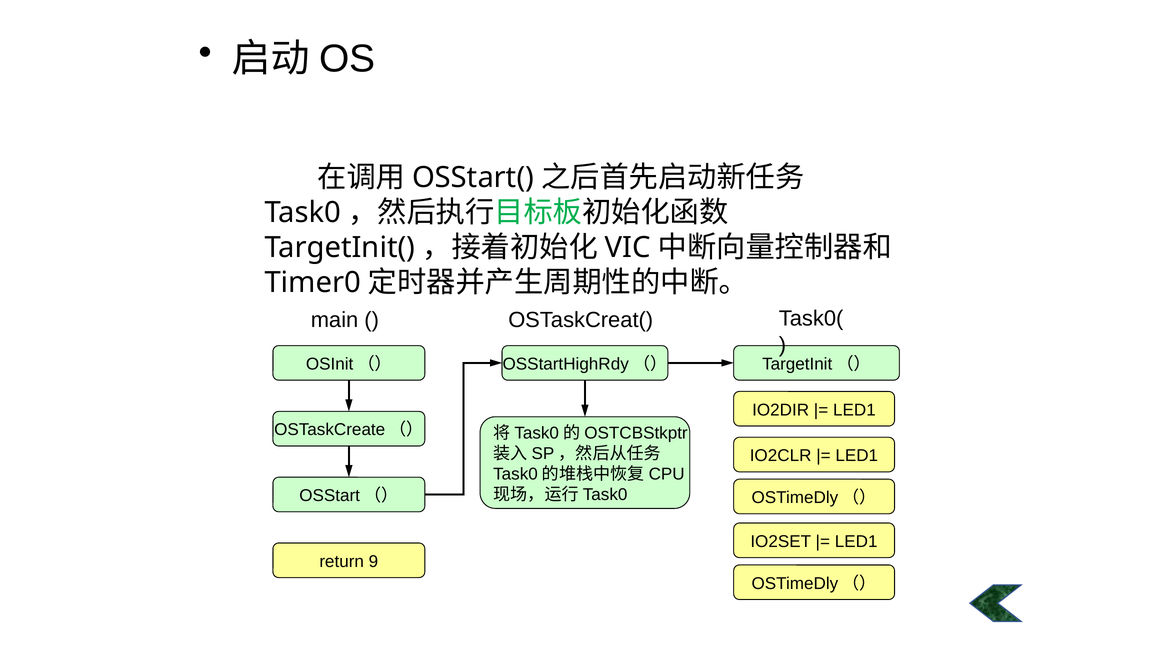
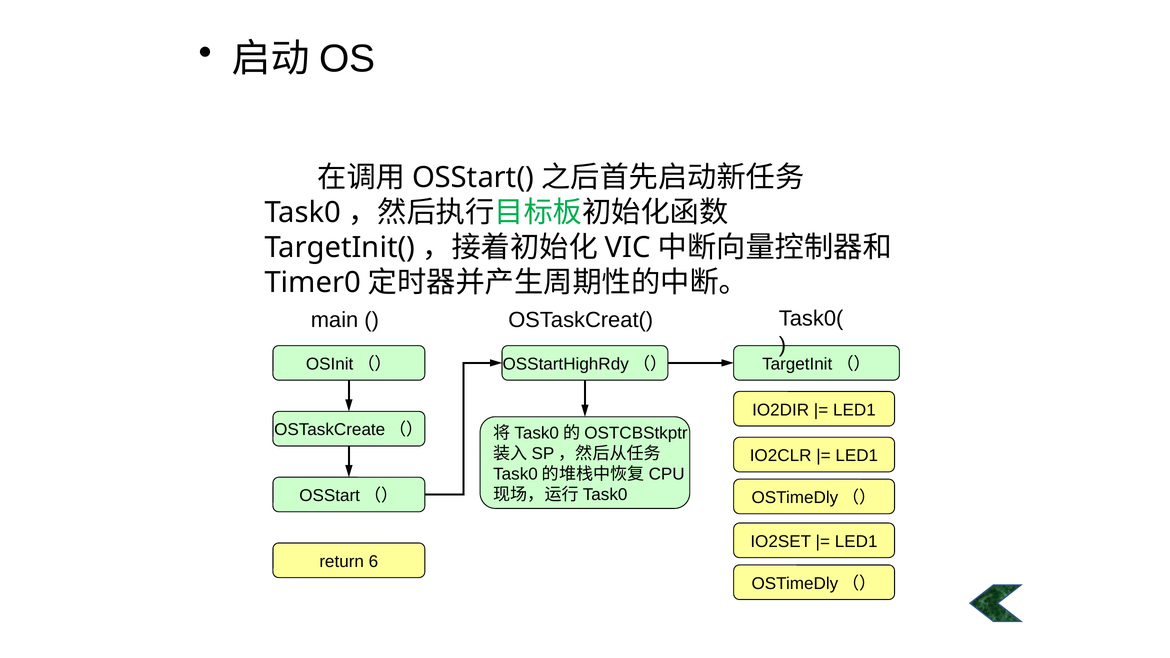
9: 9 -> 6 (373, 562)
